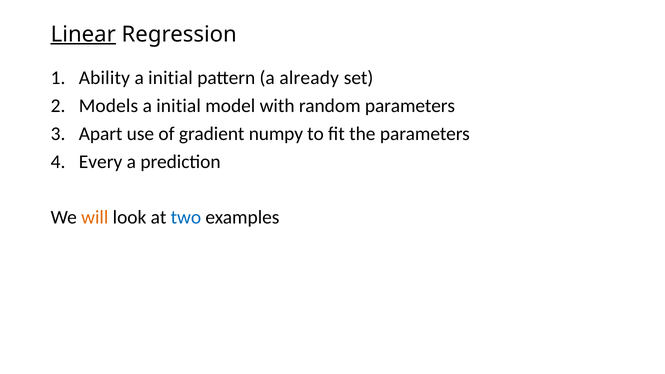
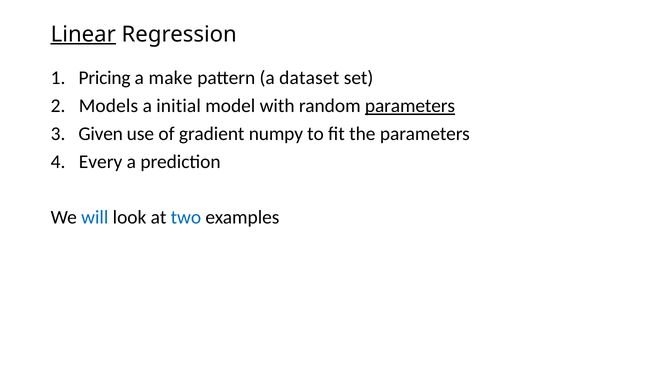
Ability: Ability -> Pricing (105, 78)
initial: initial -> make (170, 78)
already: already -> dataset (309, 78)
parameters underline: none -> present (410, 106)
Apart: Apart -> Given (101, 134)
will colour: orange -> blue (95, 217)
